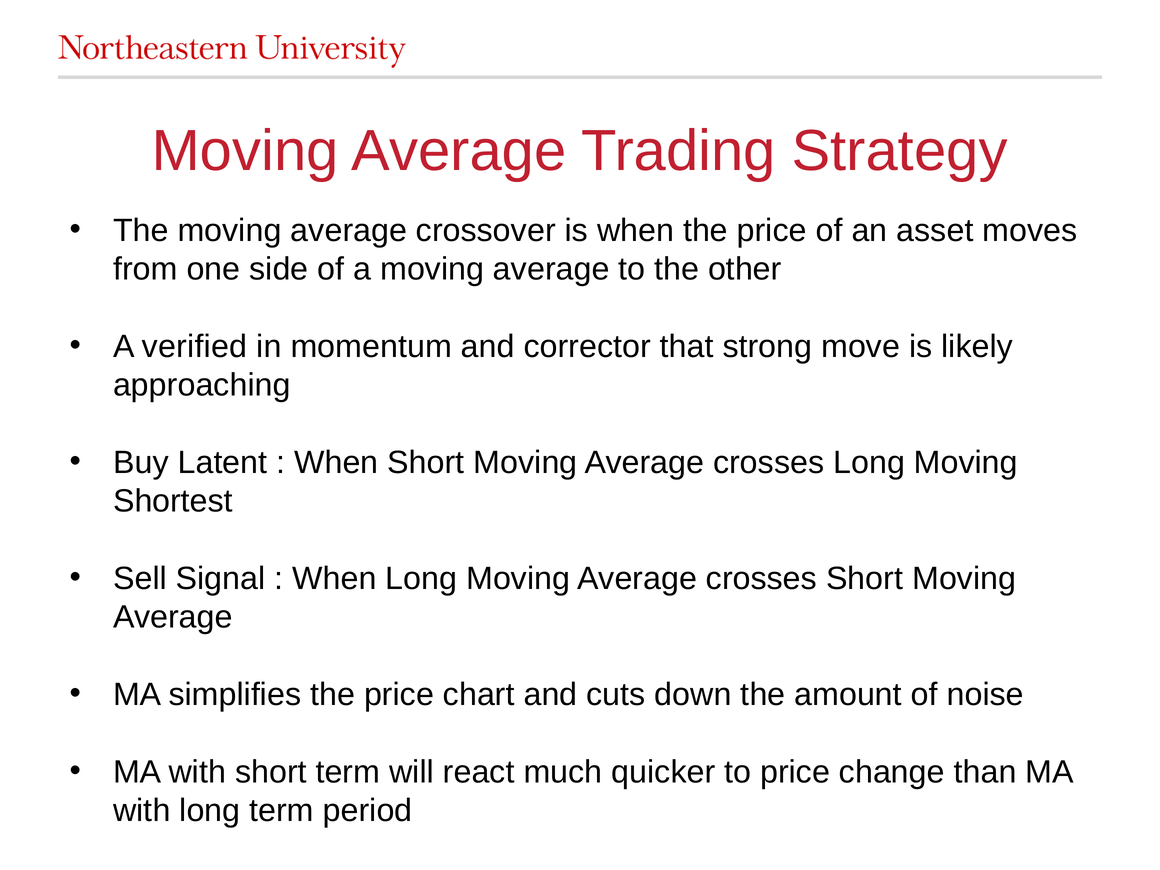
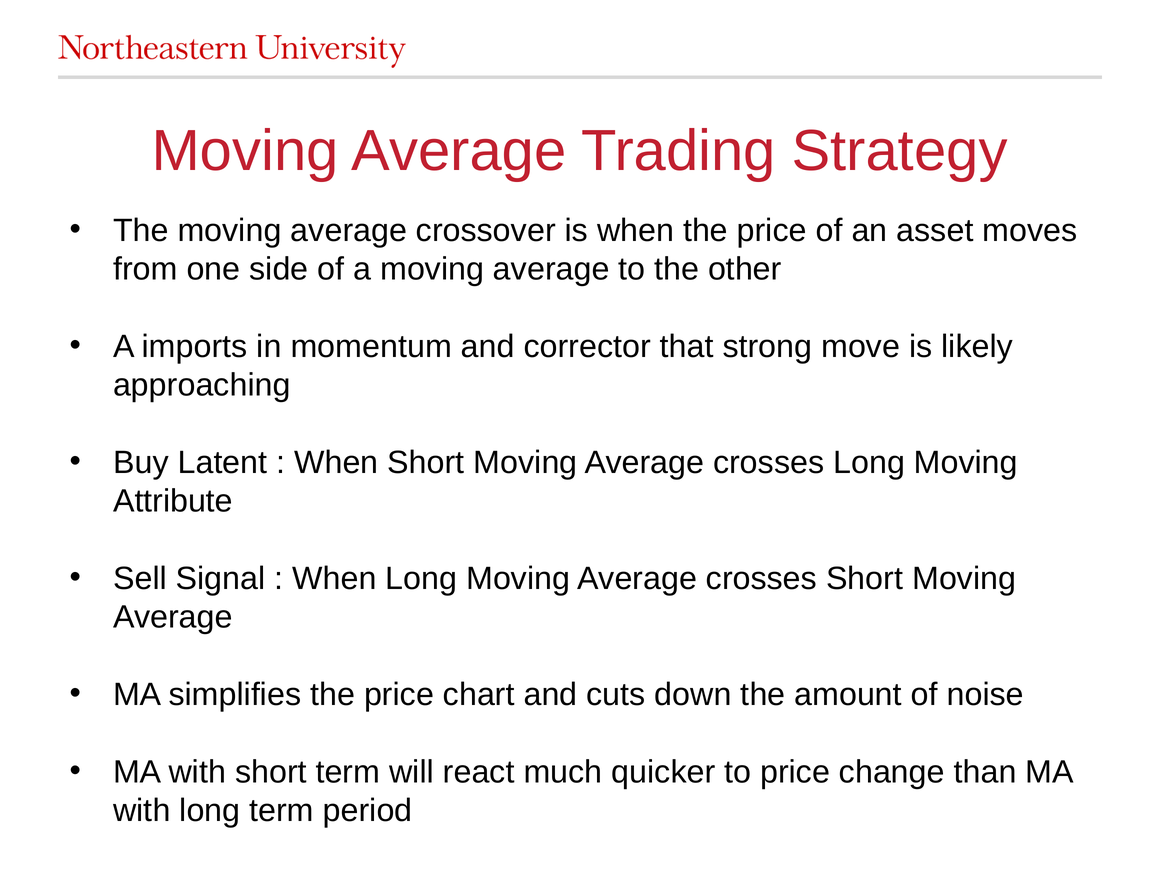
verified: verified -> imports (195, 346)
Shortest: Shortest -> Attribute (173, 501)
